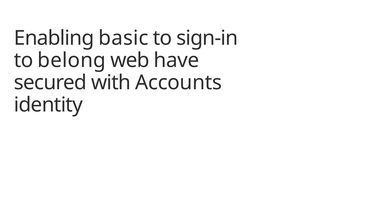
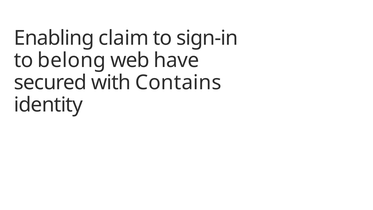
basic: basic -> claim (124, 38)
Accounts: Accounts -> Contains (178, 82)
